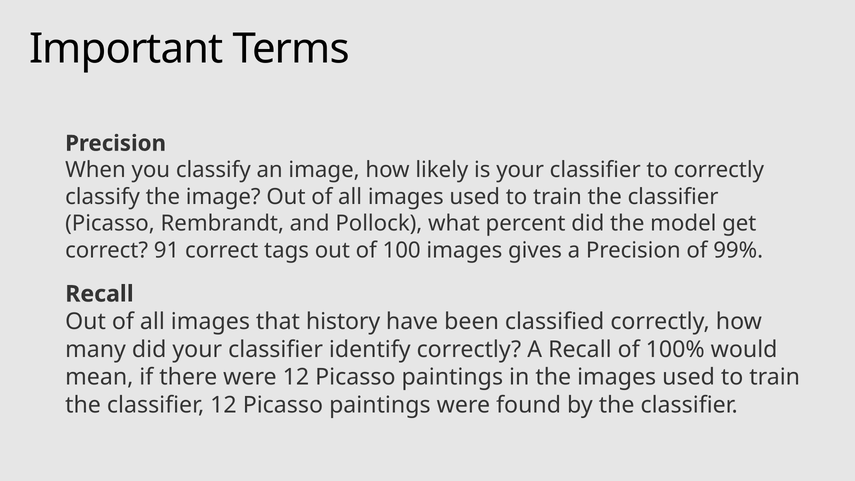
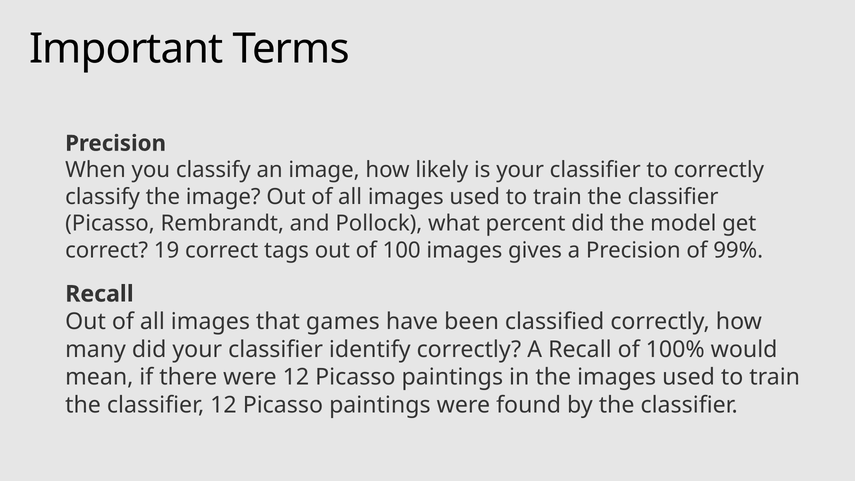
91: 91 -> 19 (167, 250)
history: history -> games (343, 322)
